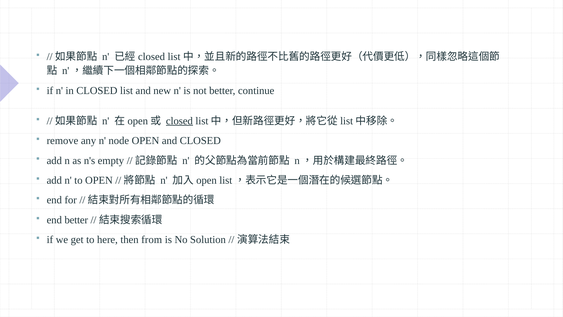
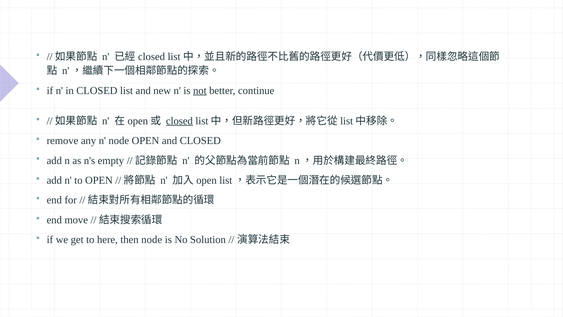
not underline: none -> present (200, 90)
end better: better -> move (76, 220)
then from: from -> node (152, 240)
